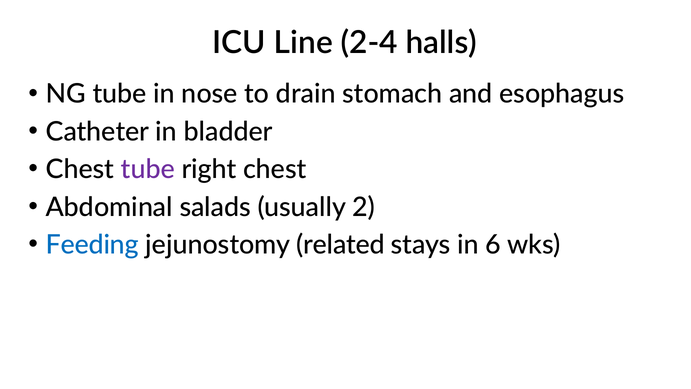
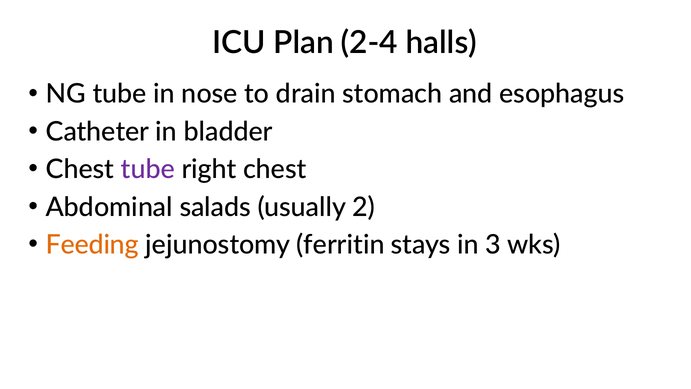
Line: Line -> Plan (304, 43)
Feeding colour: blue -> orange (92, 245)
related: related -> ferritin (340, 245)
6: 6 -> 3 (493, 245)
